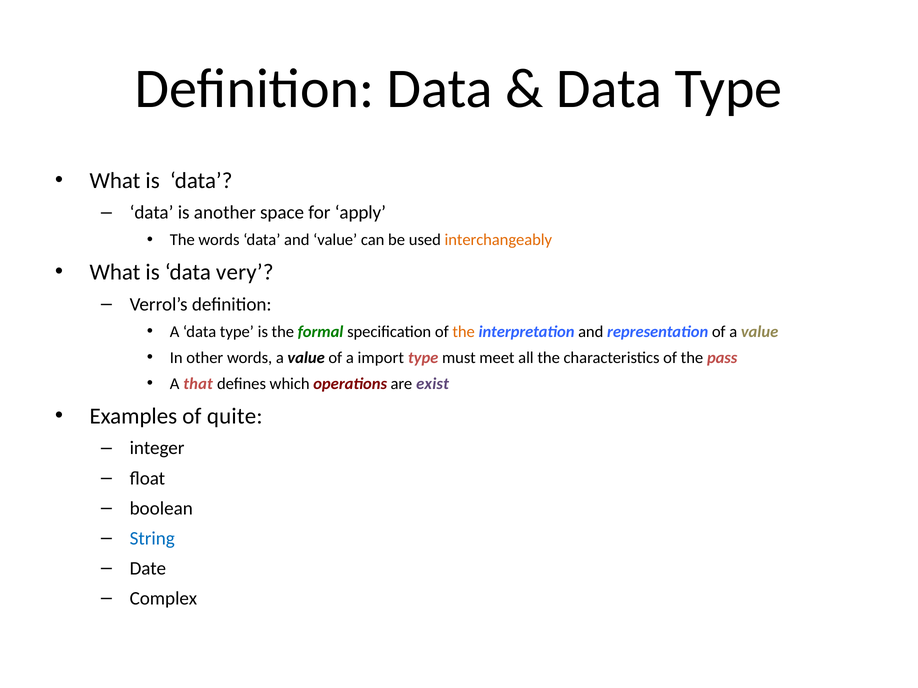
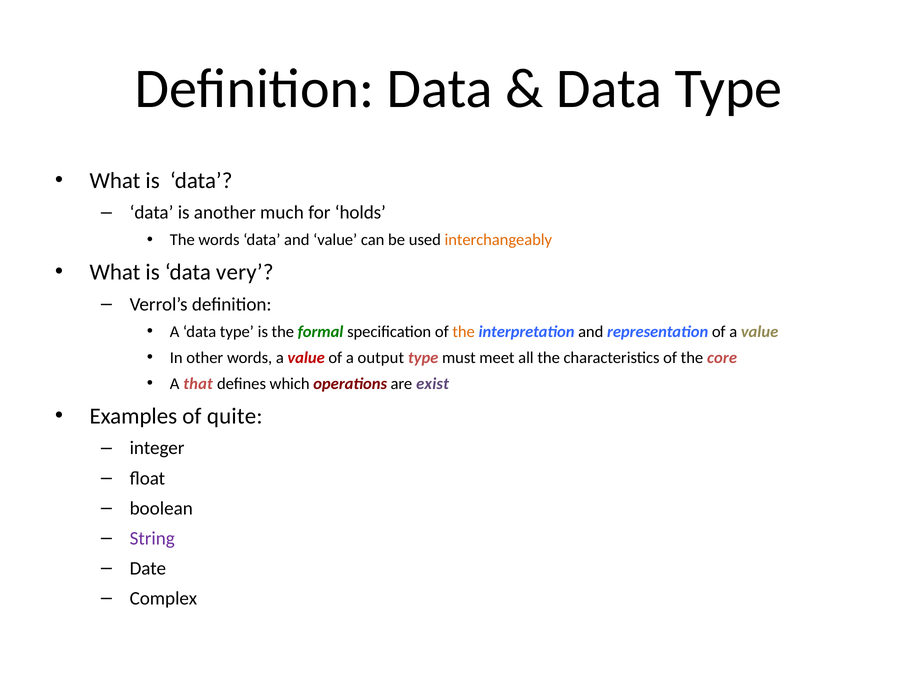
space: space -> much (282, 213)
apply: apply -> holds (360, 213)
value colour: black -> red (306, 358)
import: import -> output (381, 358)
pass: pass -> core (722, 358)
String colour: blue -> purple (152, 539)
